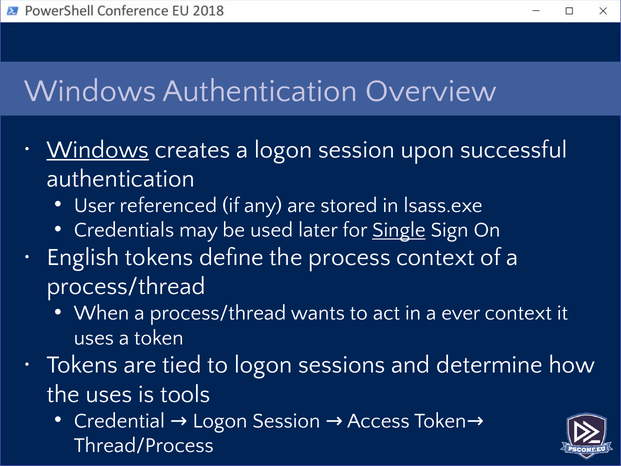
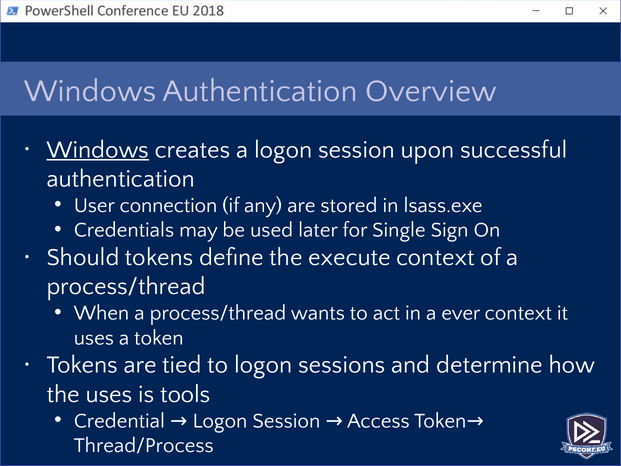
referenced: referenced -> connection (168, 205)
Single underline: present -> none (399, 230)
English: English -> Should (83, 257)
process: process -> execute (350, 257)
